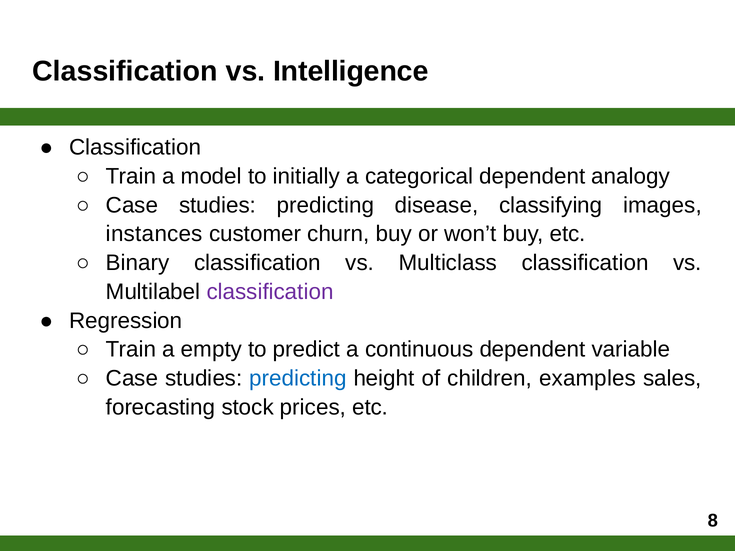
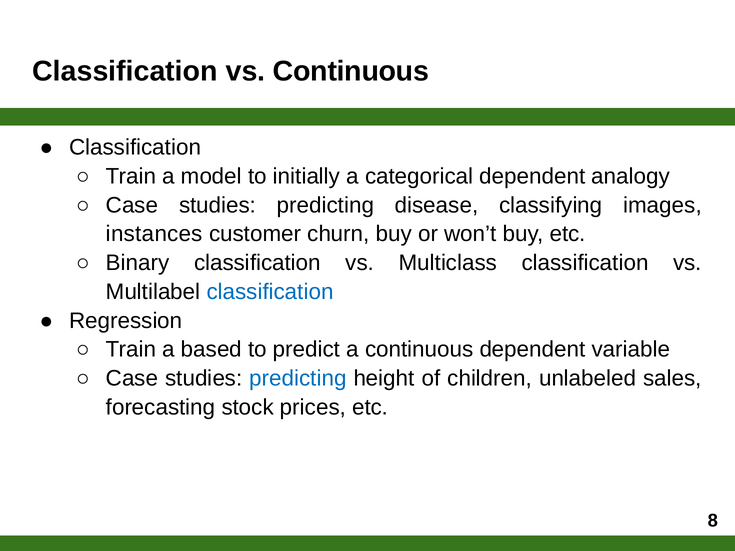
vs Intelligence: Intelligence -> Continuous (351, 71)
classification colour: purple -> blue (270, 292)
empty: empty -> based (211, 350)
examples: examples -> unlabeled (588, 379)
